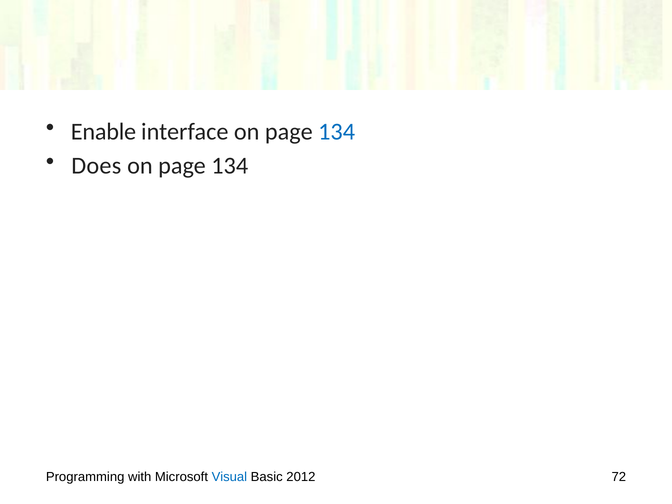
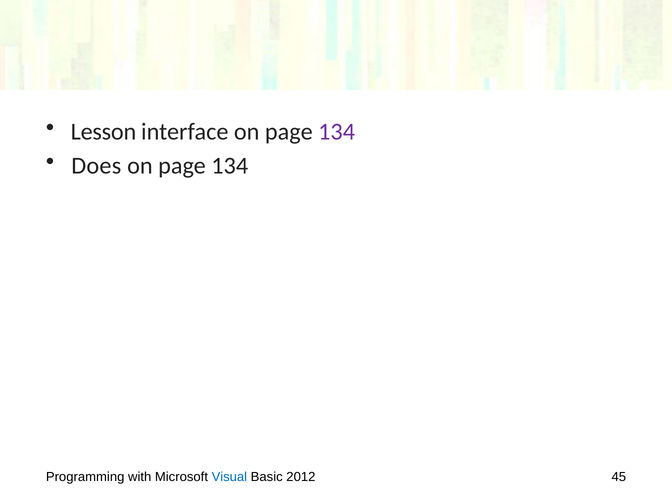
Enable: Enable -> Lesson (103, 132)
134 colour: blue -> purple (337, 132)
72: 72 -> 45 (619, 477)
